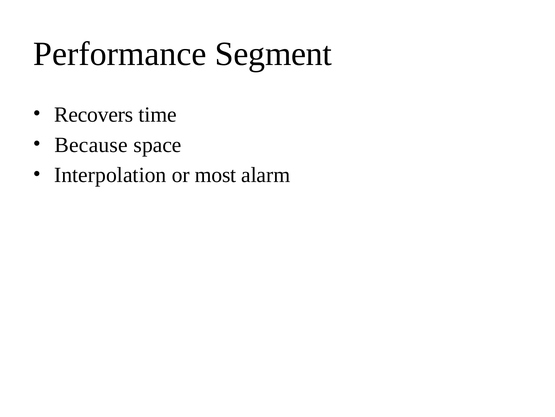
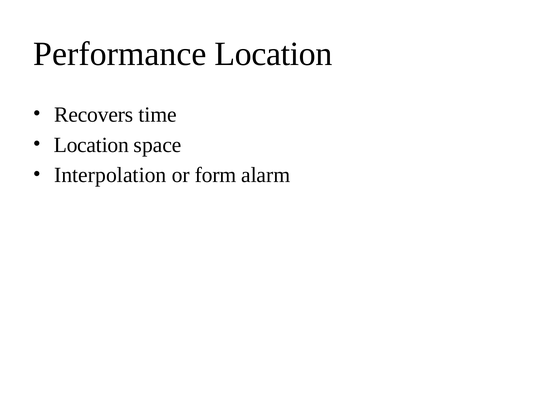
Performance Segment: Segment -> Location (274, 54)
Because: Because -> Location (91, 145)
most: most -> form (216, 175)
